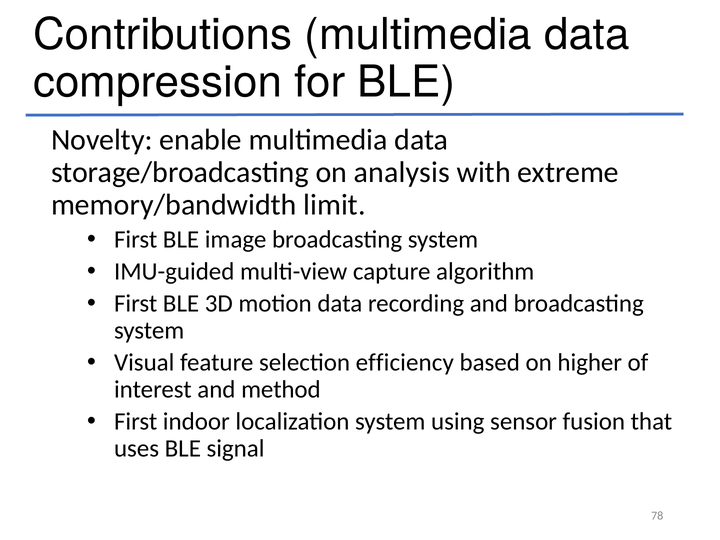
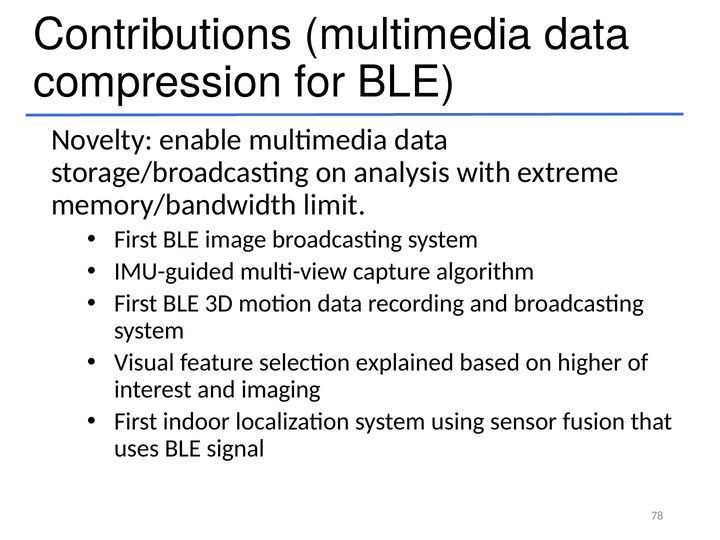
efficiency: efficiency -> explained (405, 362)
method: method -> imaging (281, 389)
